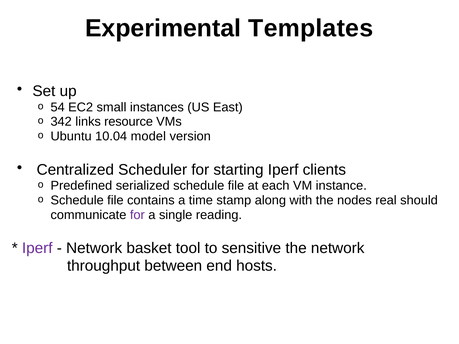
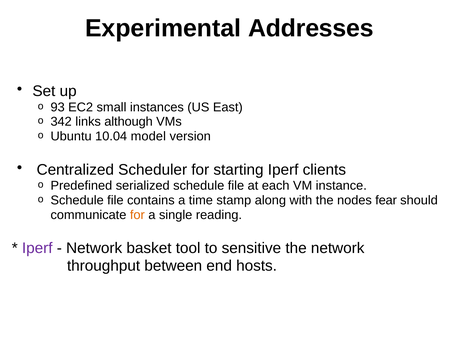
Templates: Templates -> Addresses (311, 28)
54: 54 -> 93 (58, 107)
resource: resource -> although (129, 122)
real: real -> fear (386, 200)
for colour: purple -> orange (137, 215)
